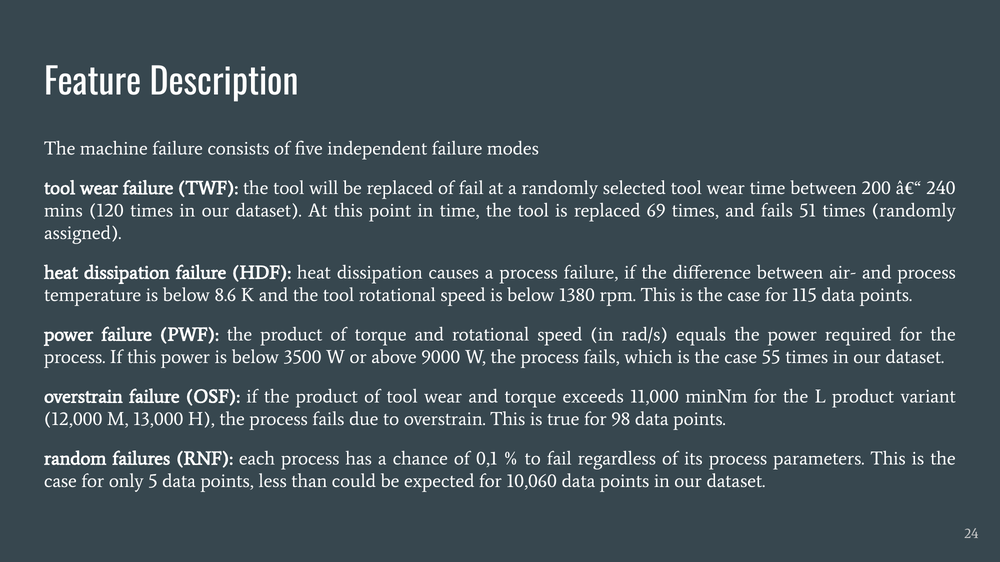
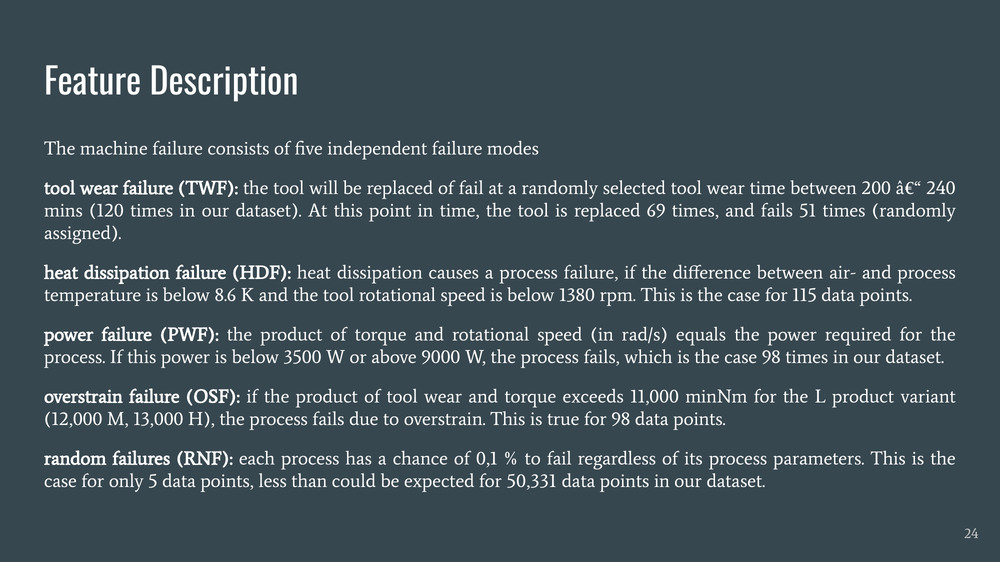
case 55: 55 -> 98 (771, 357)
10,060: 10,060 -> 50,331 (532, 481)
